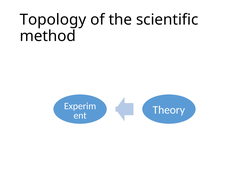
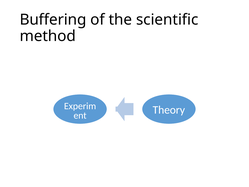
Topology: Topology -> Buffering (53, 20)
